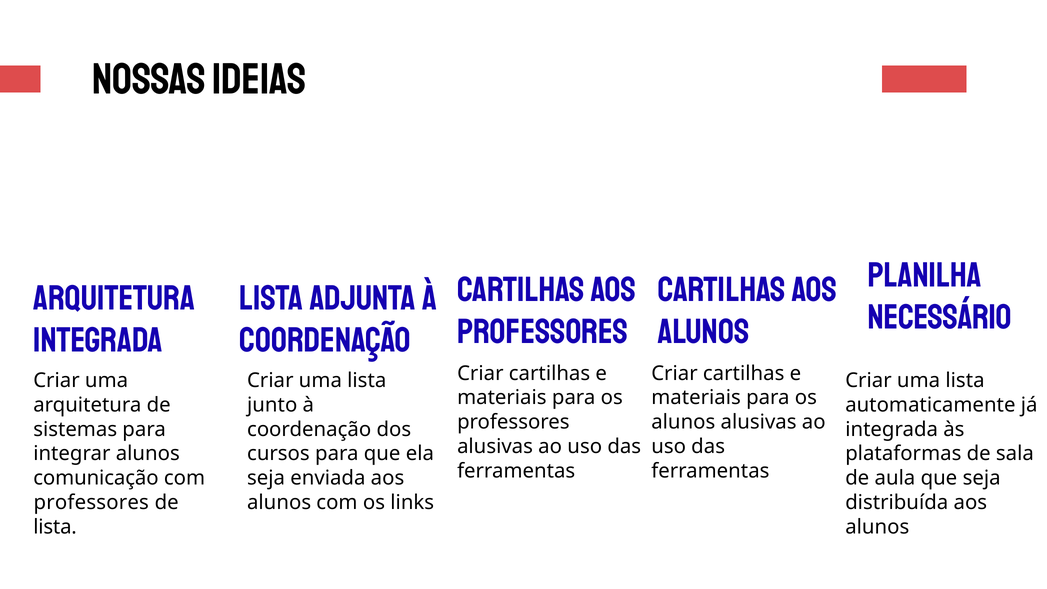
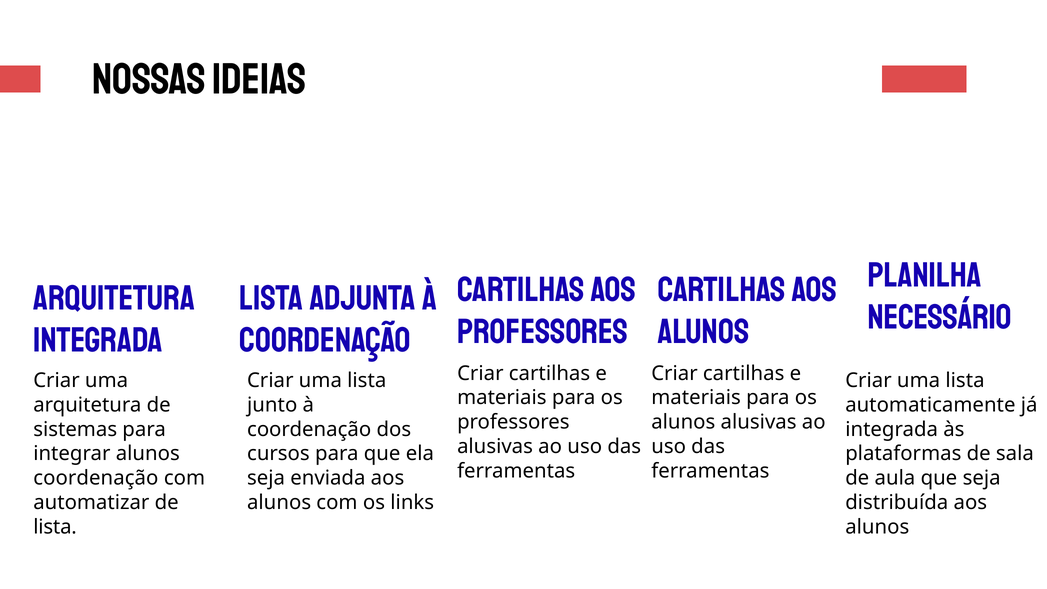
comunicação: comunicação -> coordenação (96, 478)
professores: professores -> automatizar (91, 503)
